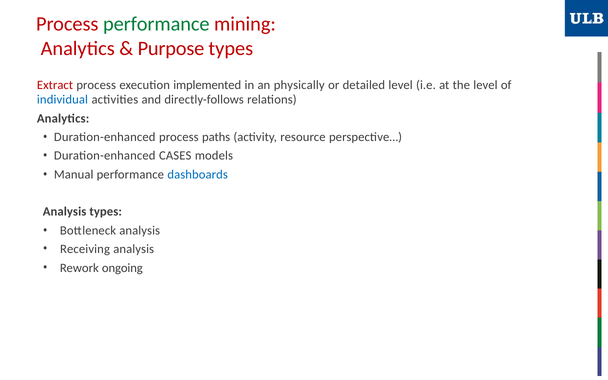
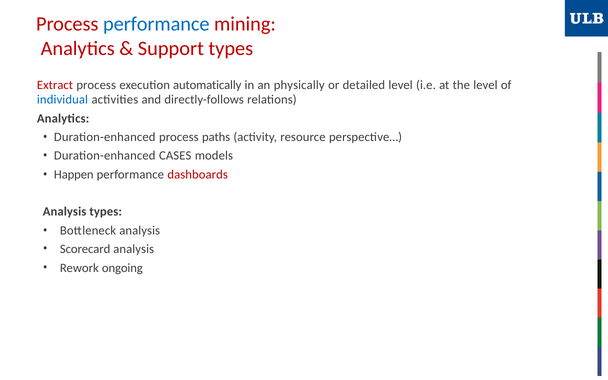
performance colour: green -> blue (156, 24)
Purpose: Purpose -> Support (171, 48)
implemented: implemented -> automatically (207, 85)
Manual: Manual -> Happen (74, 174)
dashboards colour: blue -> red (198, 174)
Receiving: Receiving -> Scorecard (85, 249)
